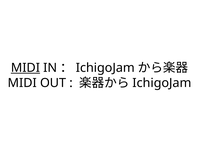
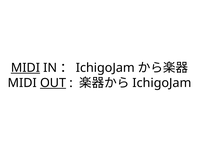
OUT underline: none -> present (53, 83)
